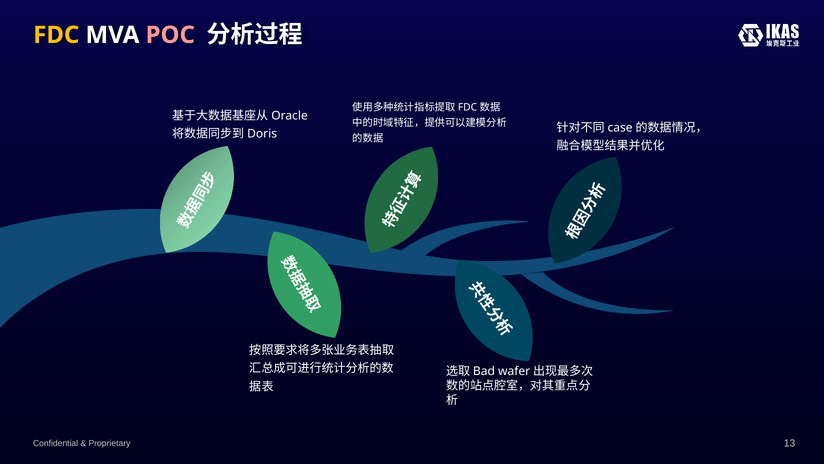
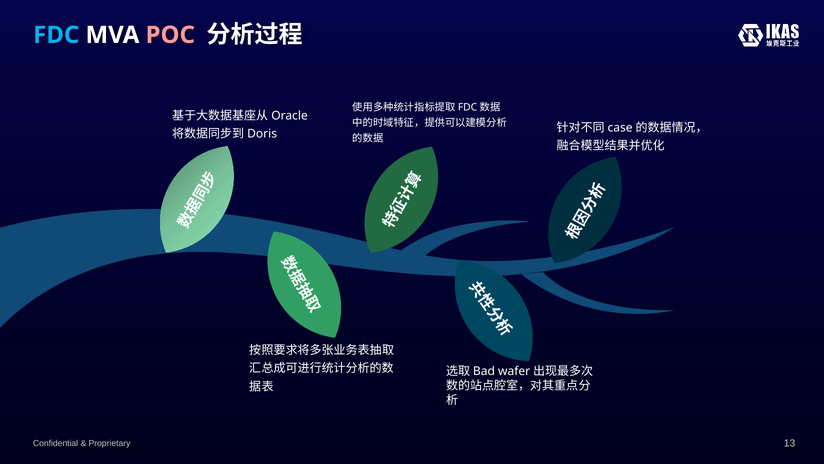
FDC colour: yellow -> light blue (56, 35)
